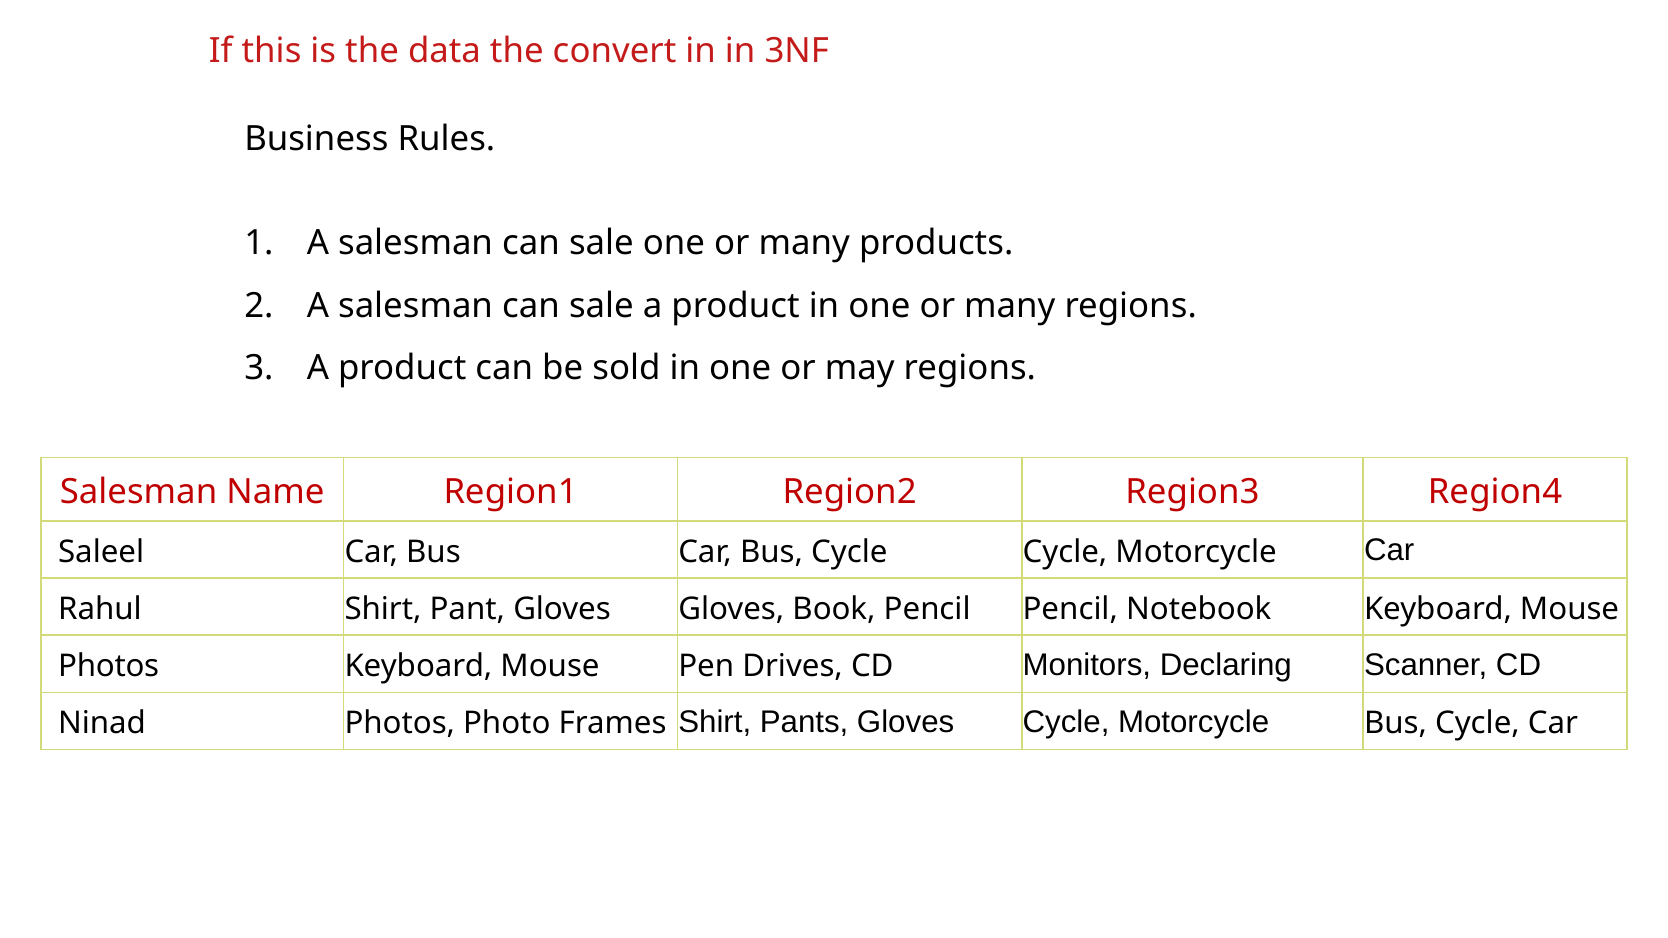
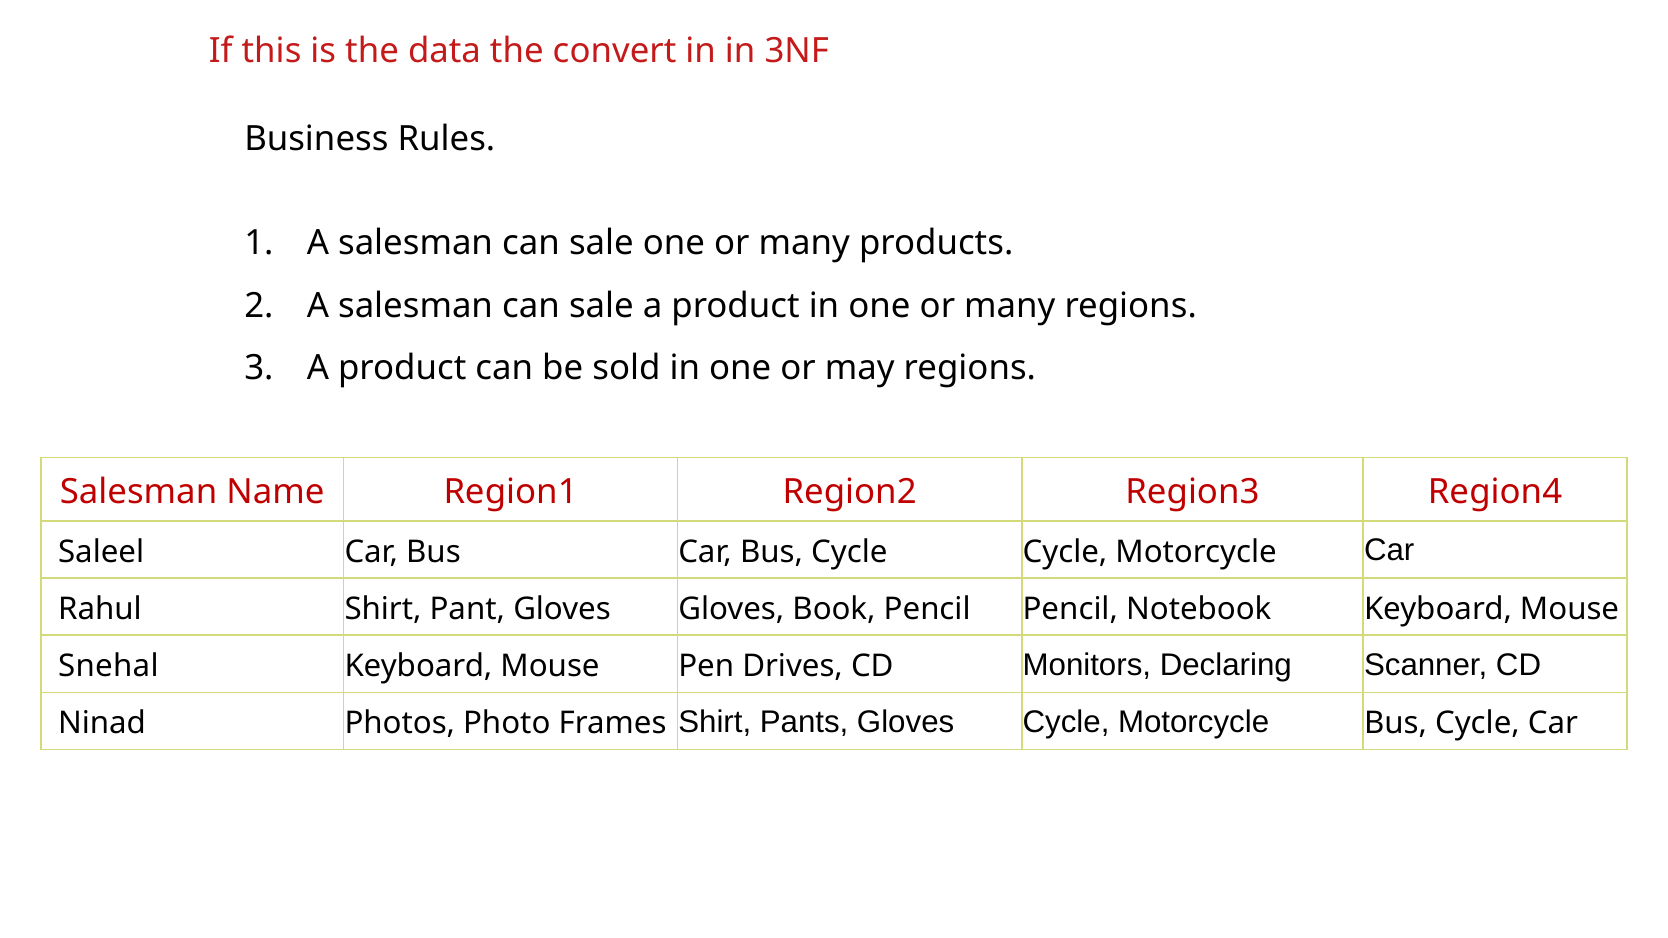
Photos: Photos -> Snehal (108, 666)
